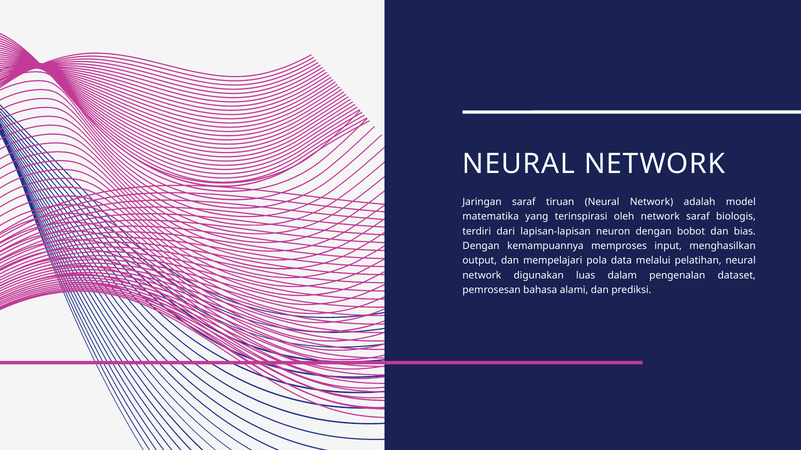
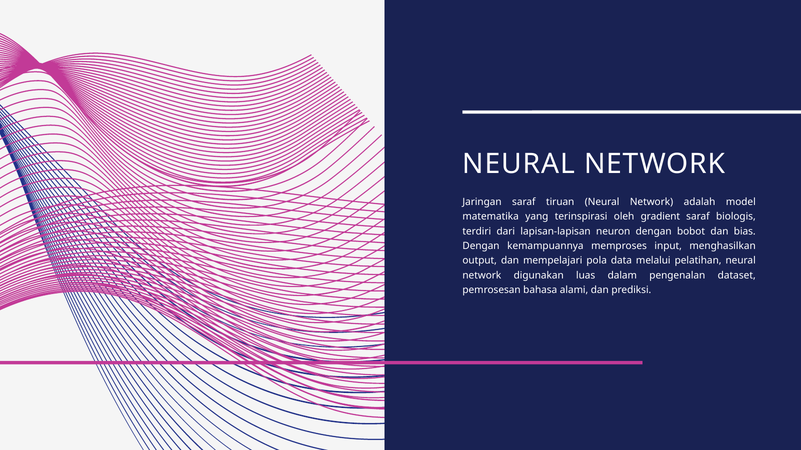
oleh network: network -> gradient (660, 217)
